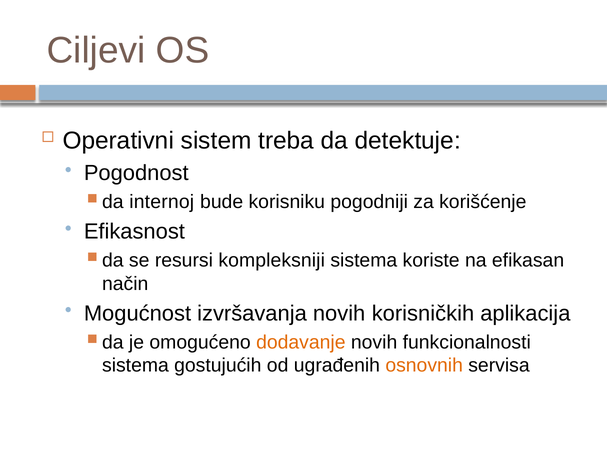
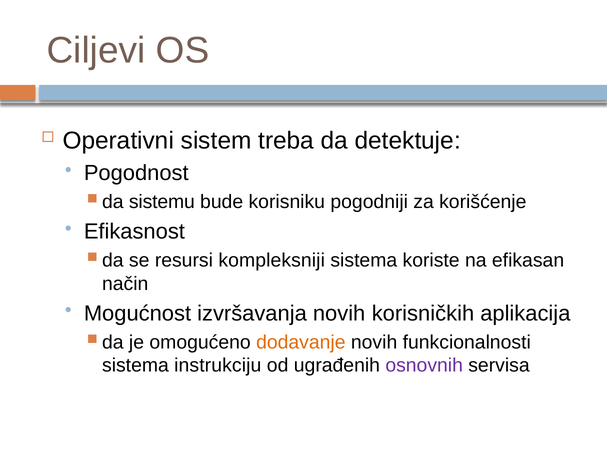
internoj: internoj -> sistemu (162, 202)
gostujućih: gostujućih -> instrukciju (218, 366)
osnovnih colour: orange -> purple (424, 366)
